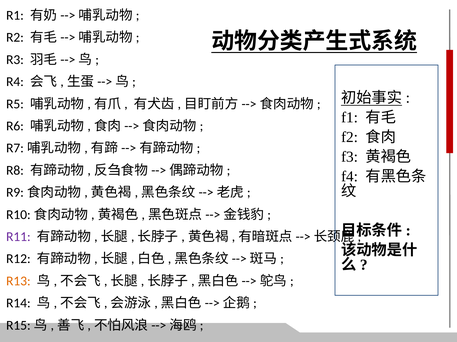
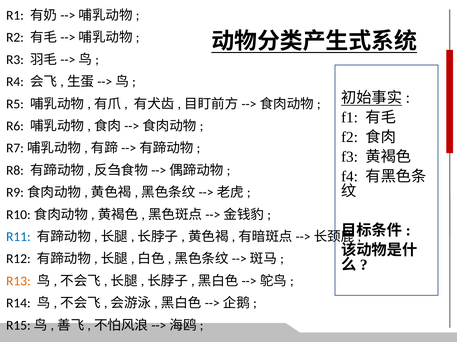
R11 colour: purple -> blue (18, 237)
